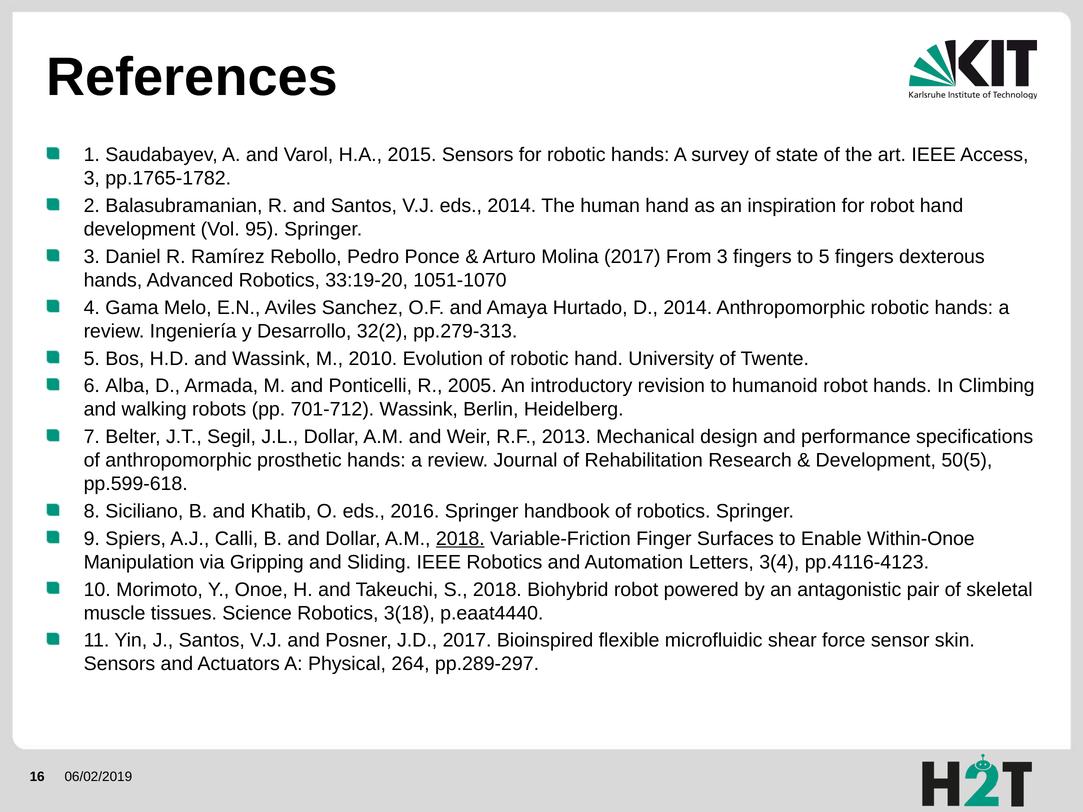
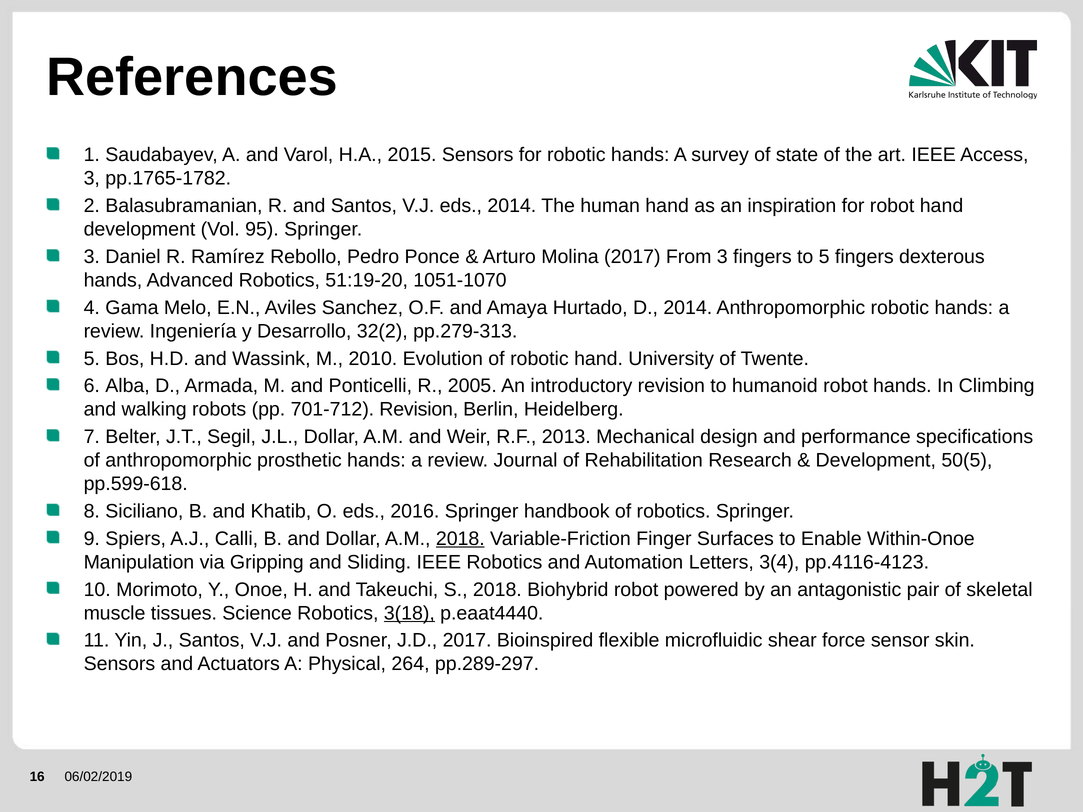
33:19-20: 33:19-20 -> 51:19-20 (367, 280)
701-712 Wassink: Wassink -> Revision (419, 410)
3(18 underline: none -> present (409, 613)
